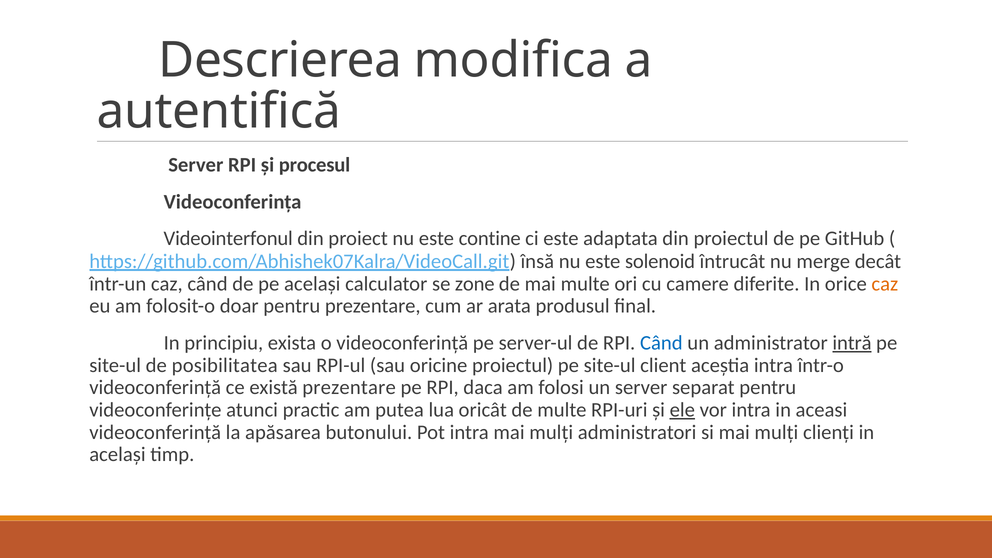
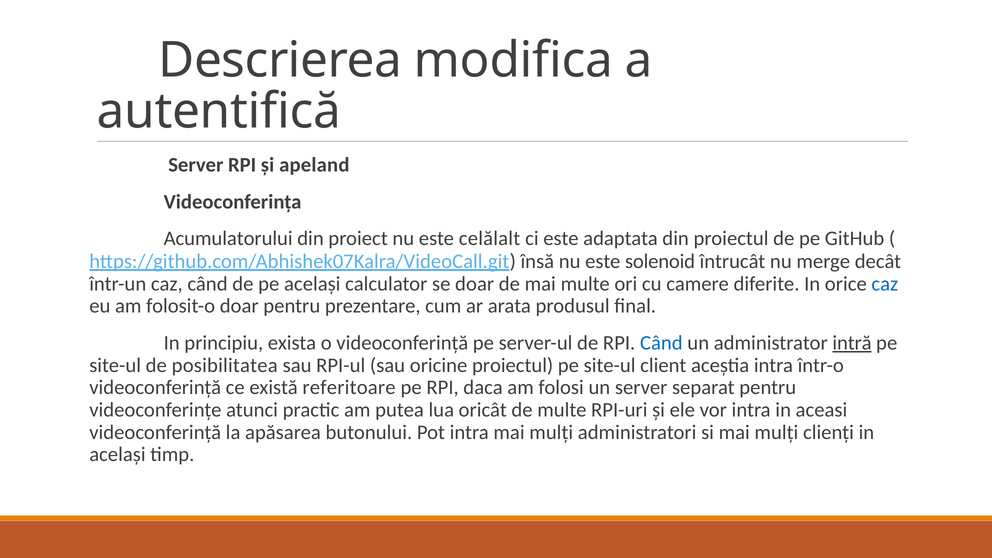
procesul: procesul -> apeland (314, 165)
Videointerfonul: Videointerfonul -> Acumulatorului (228, 239)
contine: contine -> celălalt (490, 239)
se zone: zone -> doar (475, 284)
caz colour: orange -> blue (885, 284)
există prezentare: prezentare -> referitoare (349, 388)
ele underline: present -> none (682, 410)
